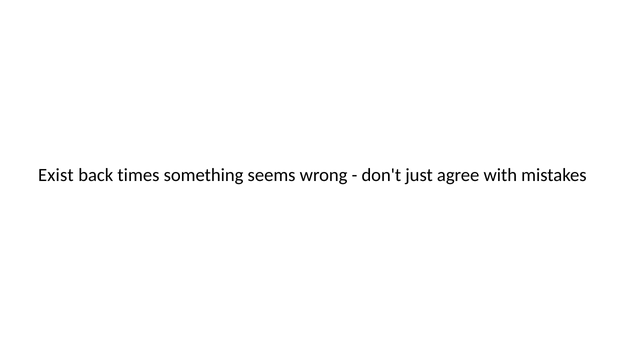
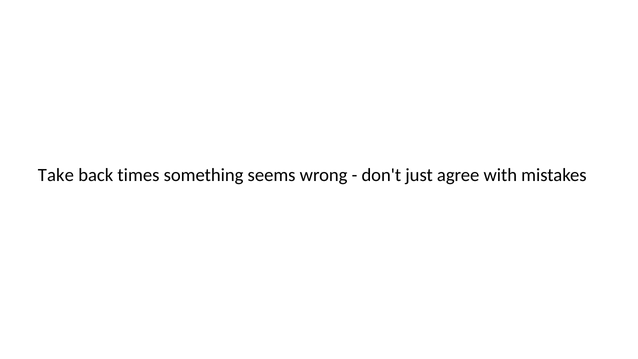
Exist: Exist -> Take (56, 175)
